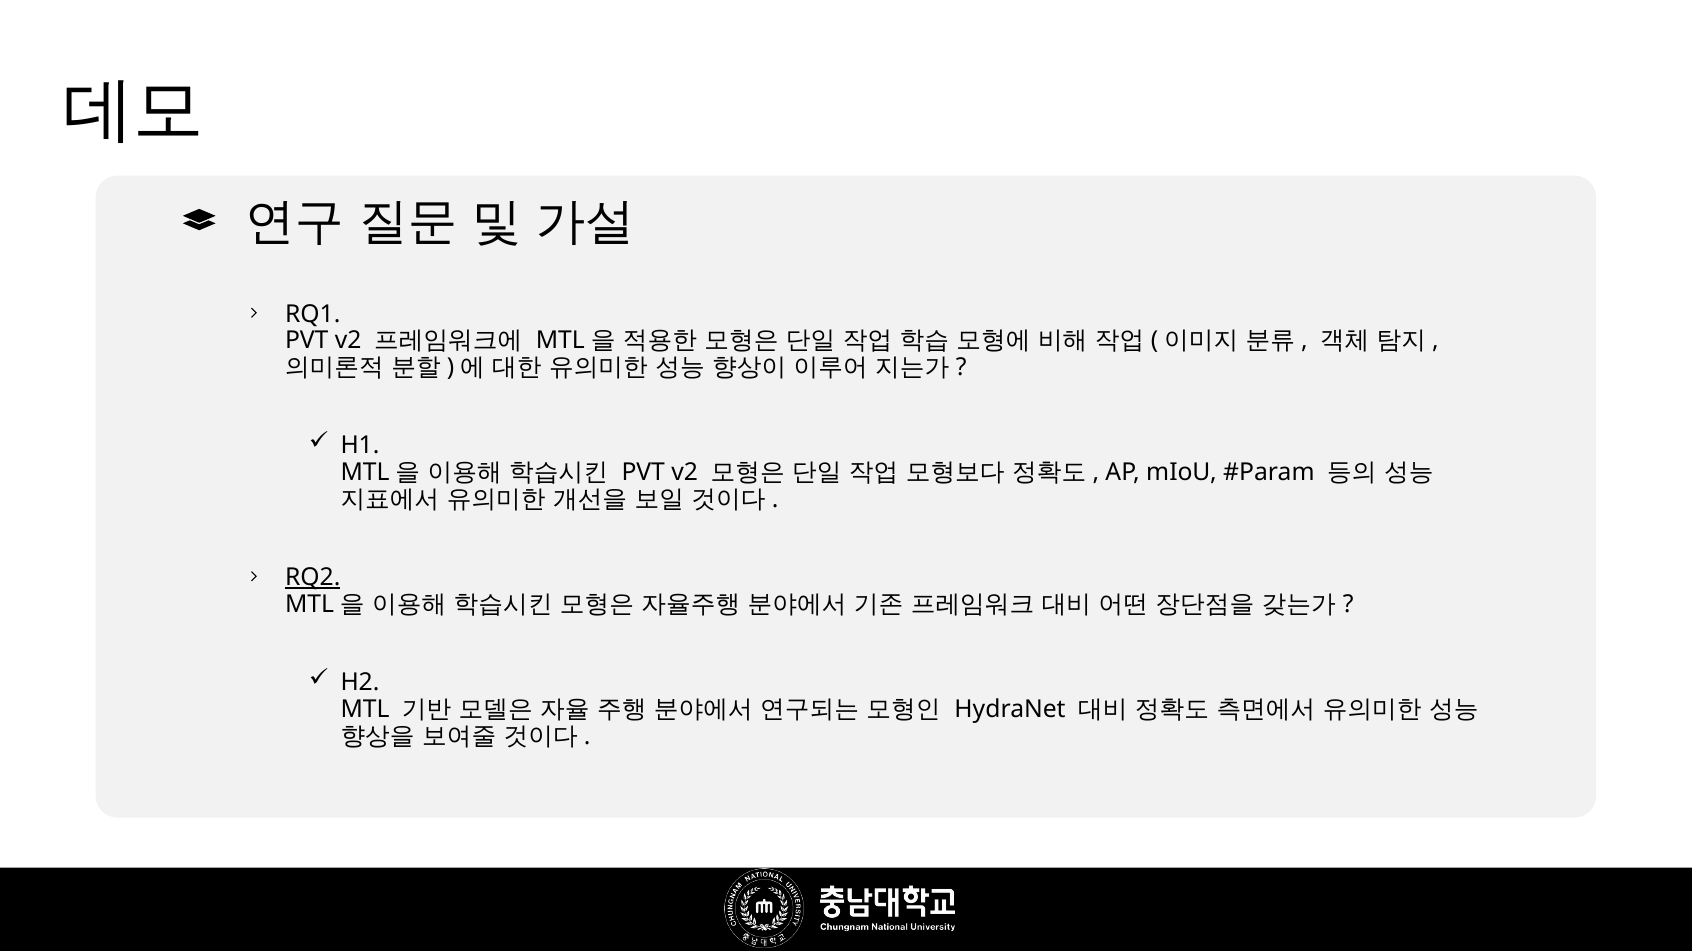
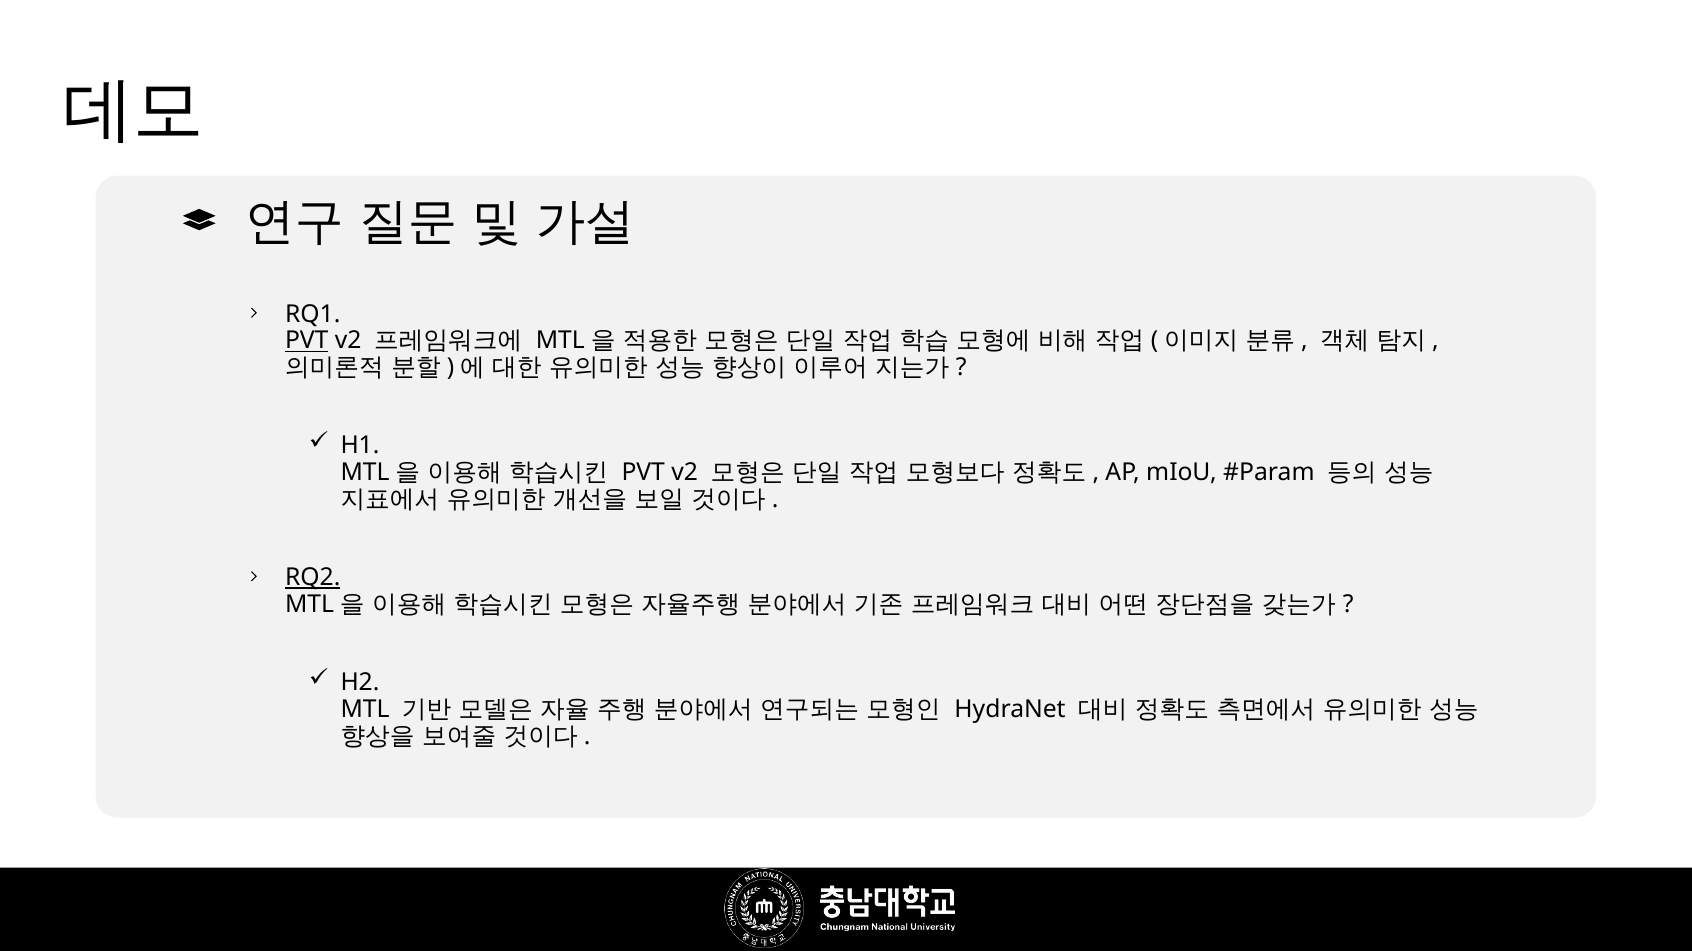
PVT underline: none -> present (307, 341)
